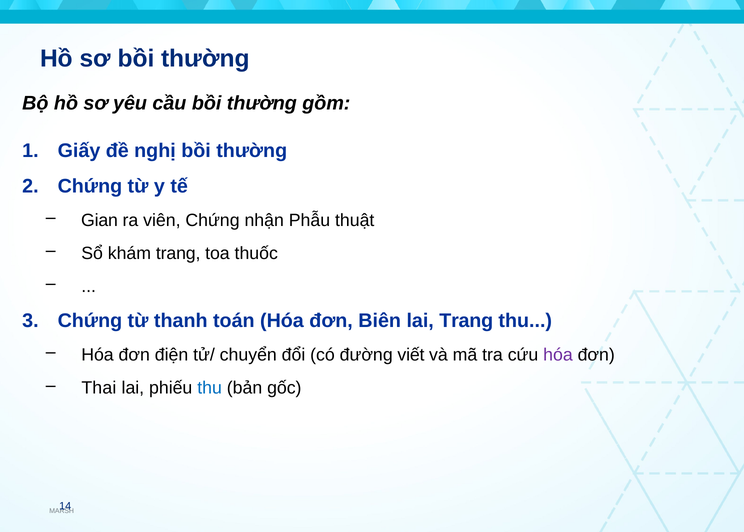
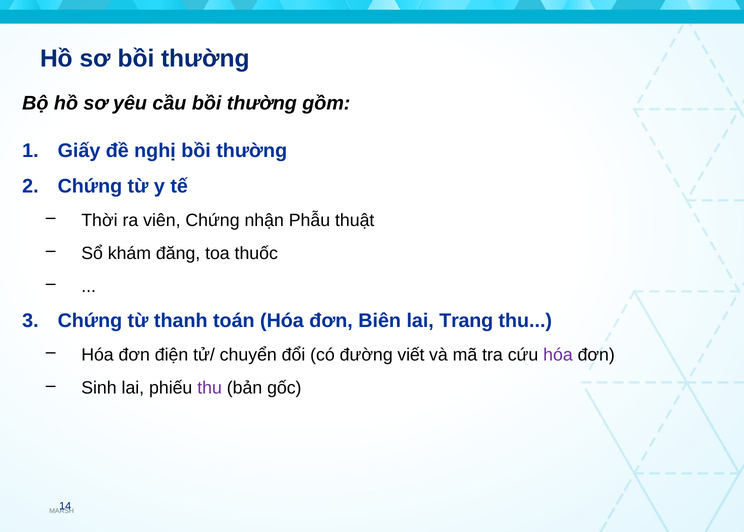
Gian: Gian -> Thời (99, 220)
khám trang: trang -> đăng (178, 253)
Thai: Thai -> Sinh (99, 388)
thu colour: blue -> purple (210, 388)
